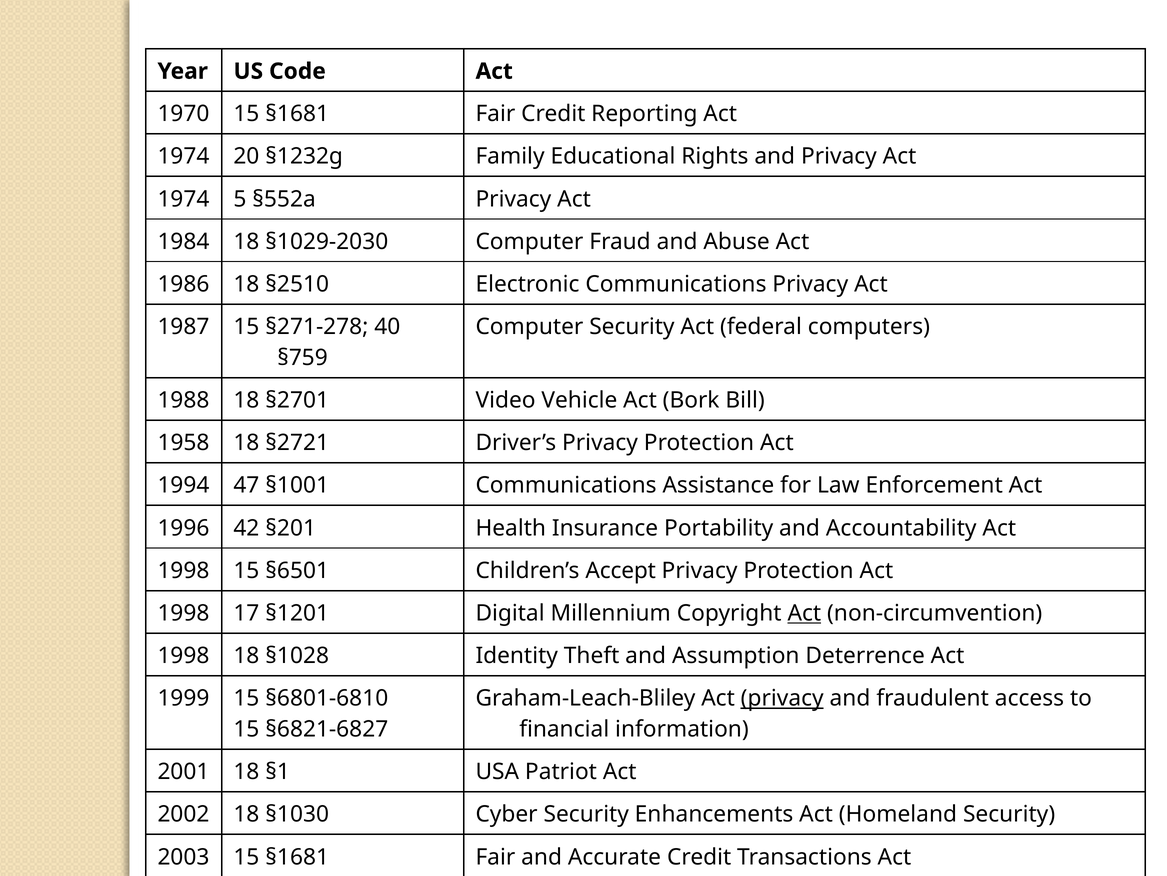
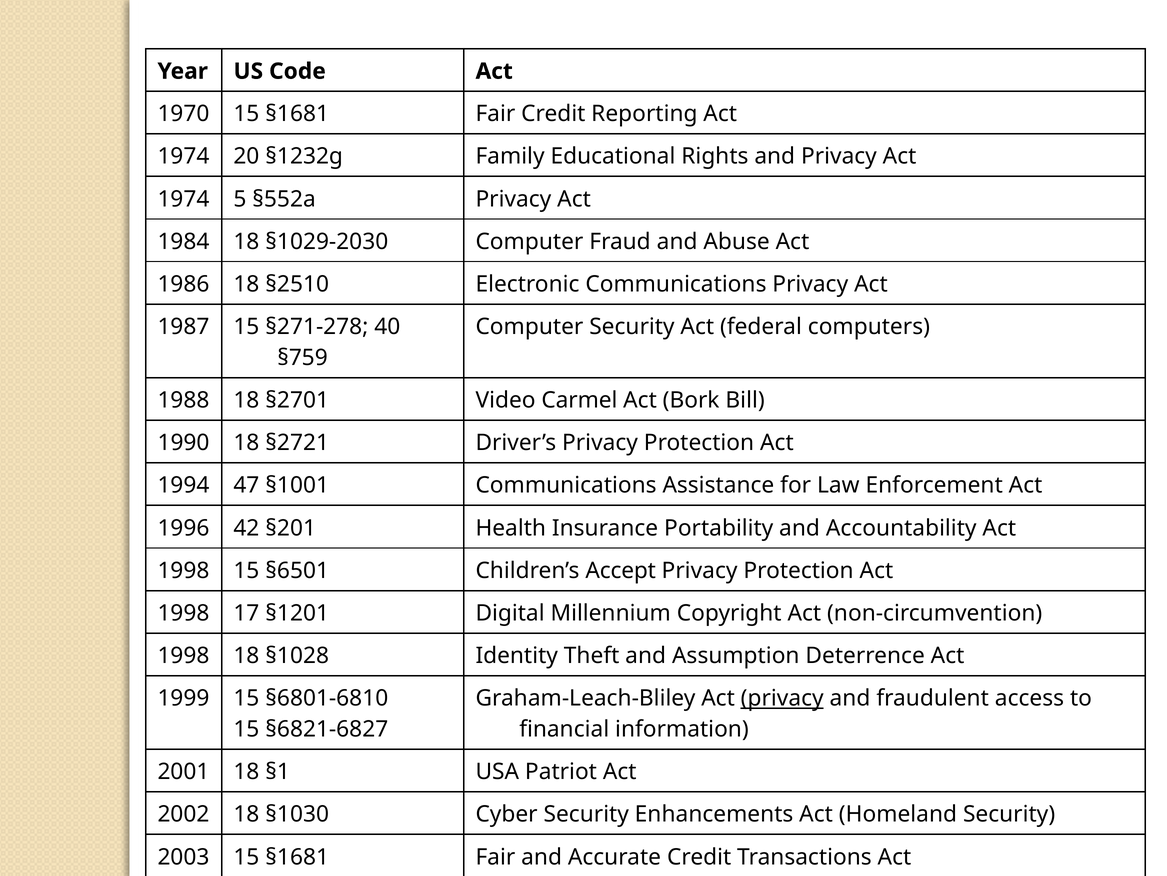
Vehicle: Vehicle -> Carmel (579, 400)
1958: 1958 -> 1990 (183, 442)
Act underline: present -> none (804, 613)
